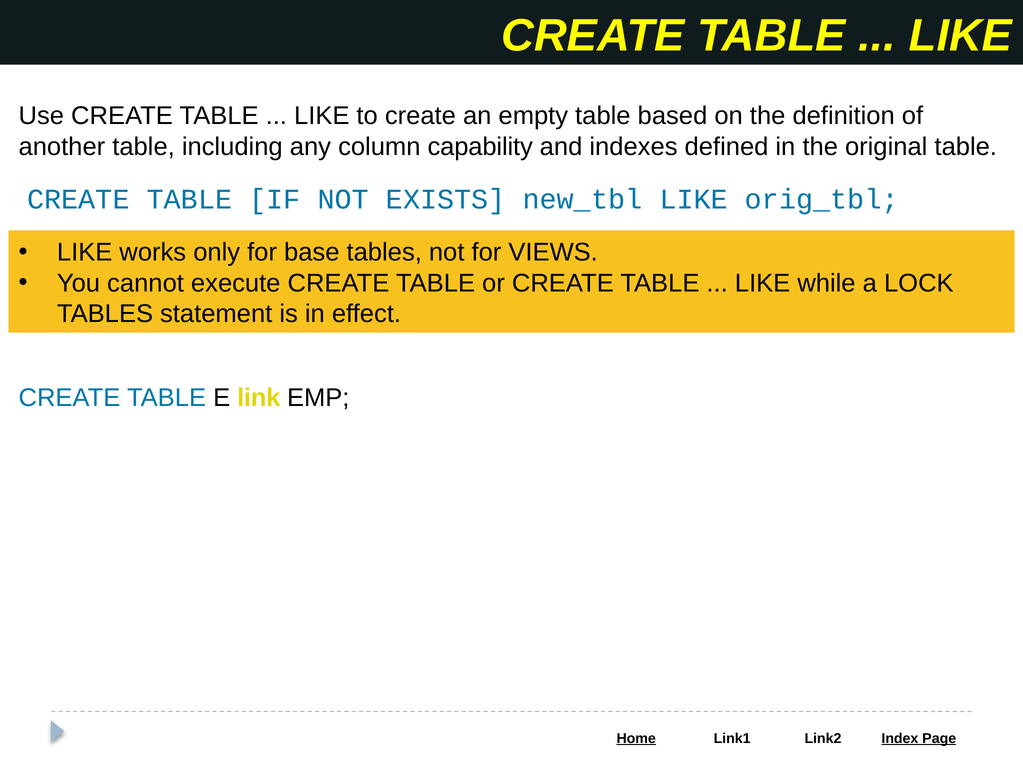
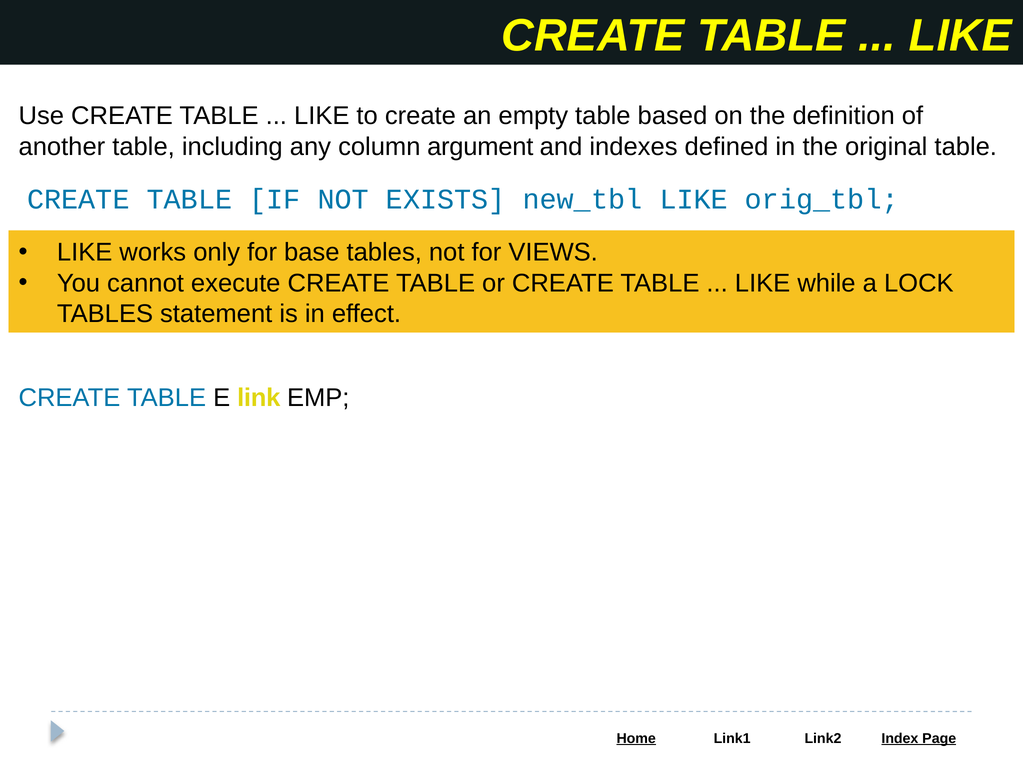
capability: capability -> argument (480, 147)
